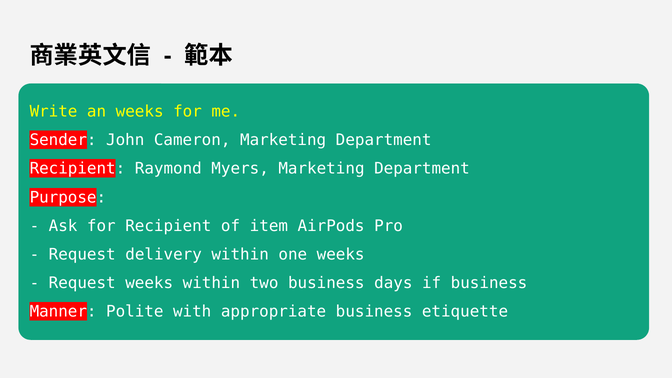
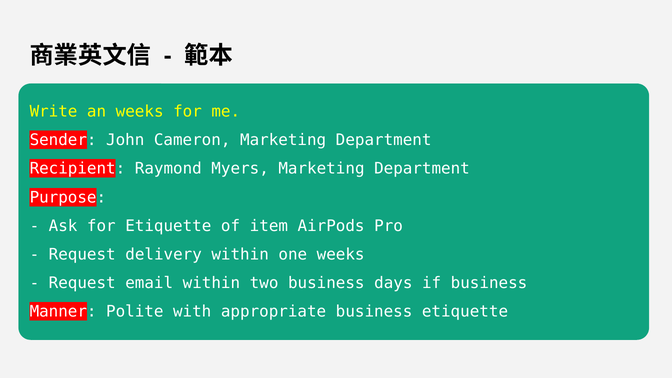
for Recipient: Recipient -> Etiquette (168, 226)
Request weeks: weeks -> email (149, 283)
